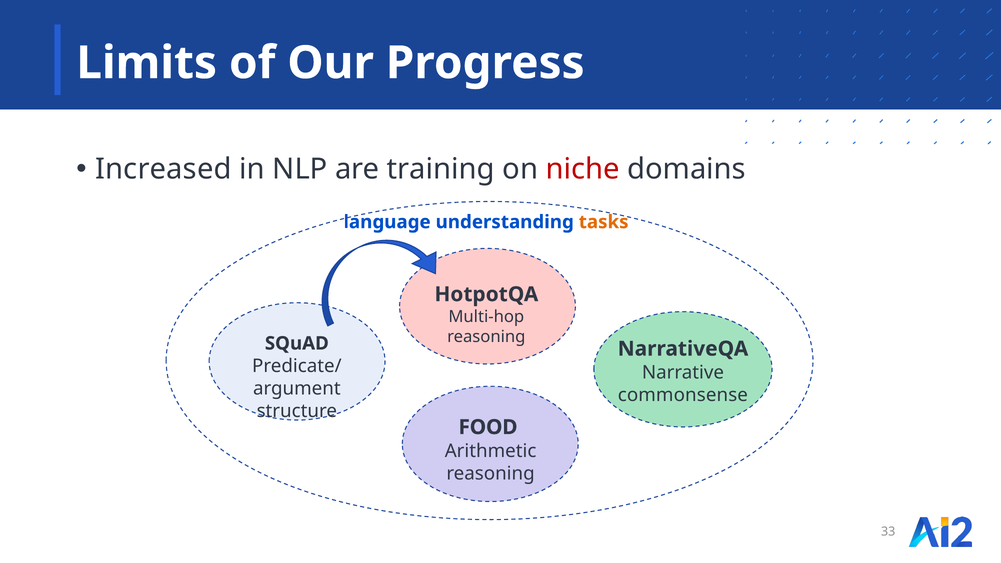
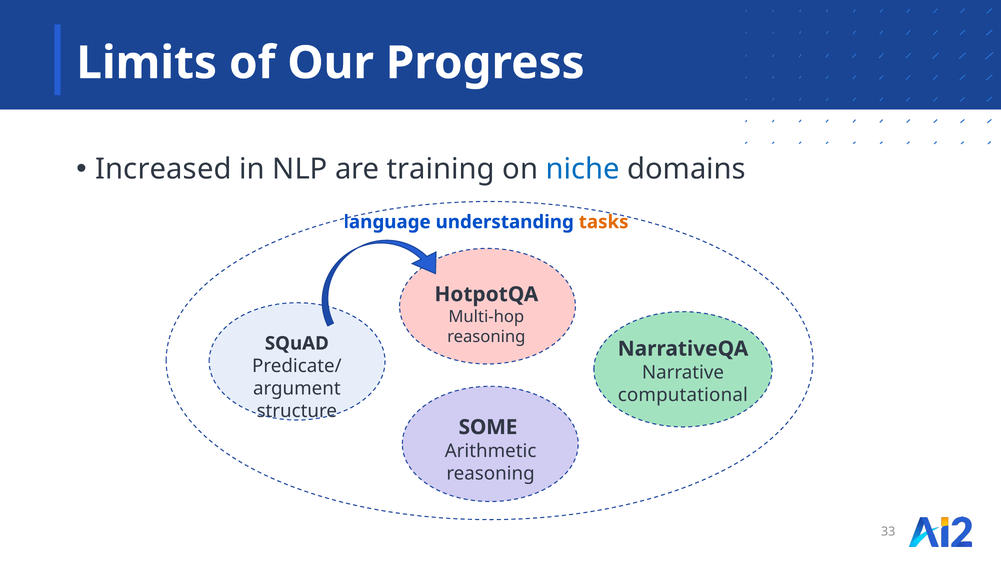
niche colour: red -> blue (583, 169)
commonsense: commonsense -> computational (683, 395)
FOOD: FOOD -> SOME (488, 427)
